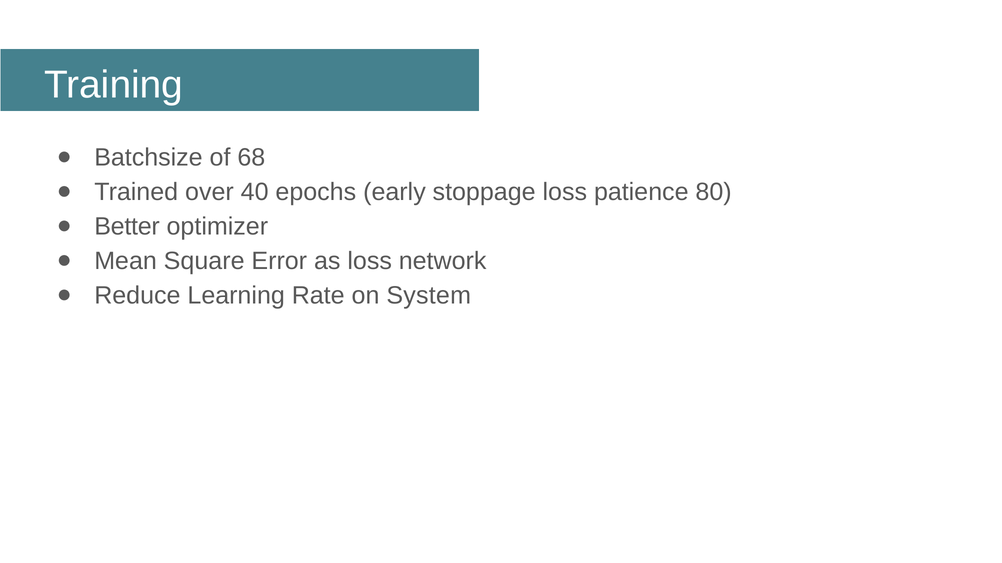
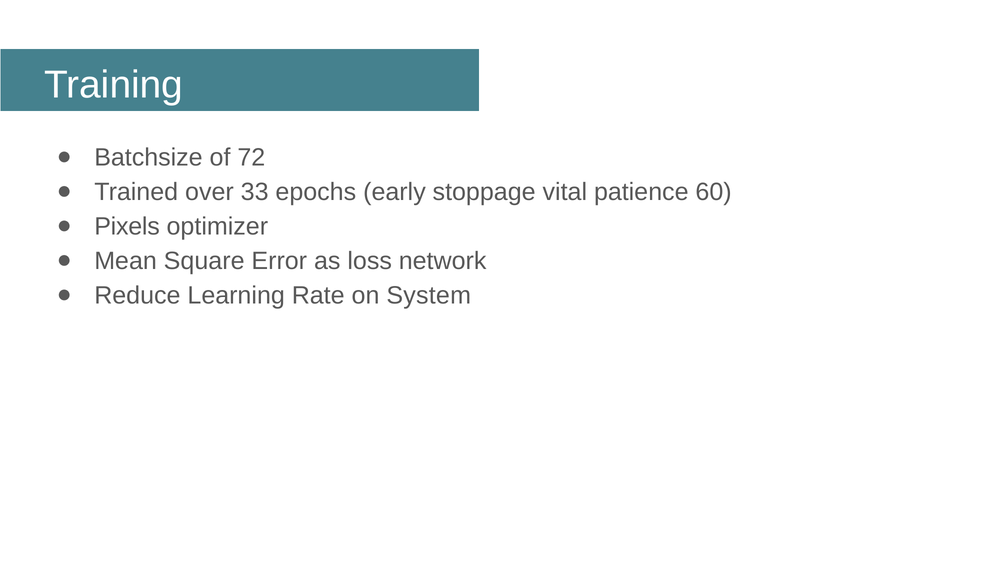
68: 68 -> 72 (251, 158)
40: 40 -> 33 (255, 192)
stoppage loss: loss -> vital (565, 192)
80: 80 -> 60 (714, 192)
Better: Better -> Pixels (127, 227)
